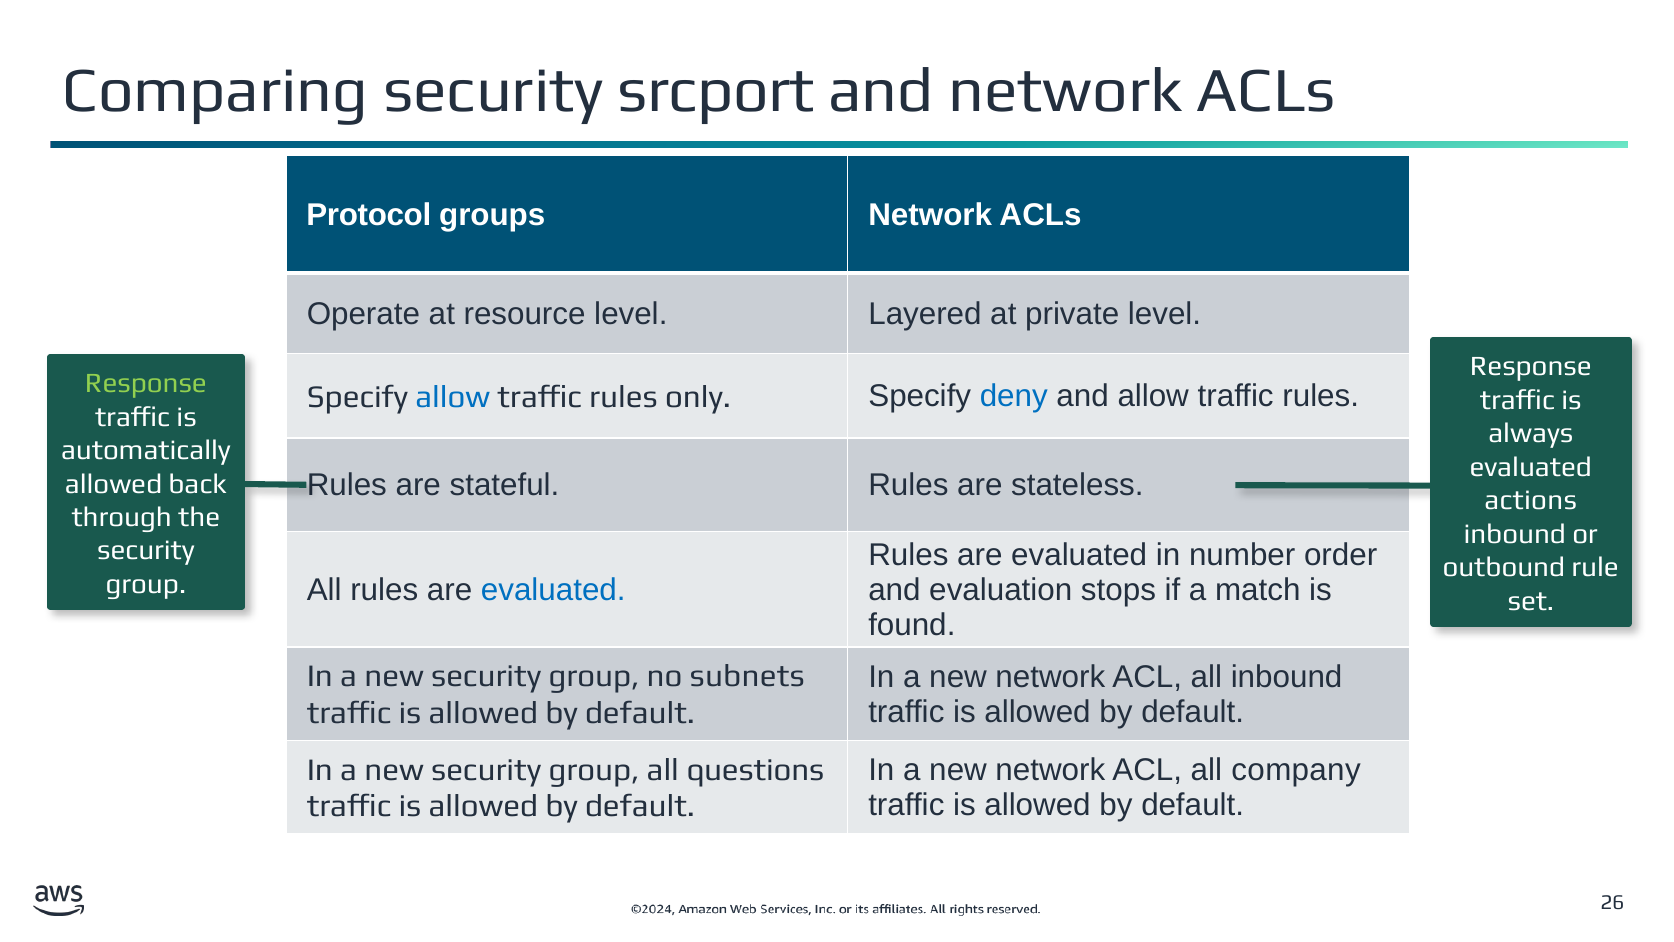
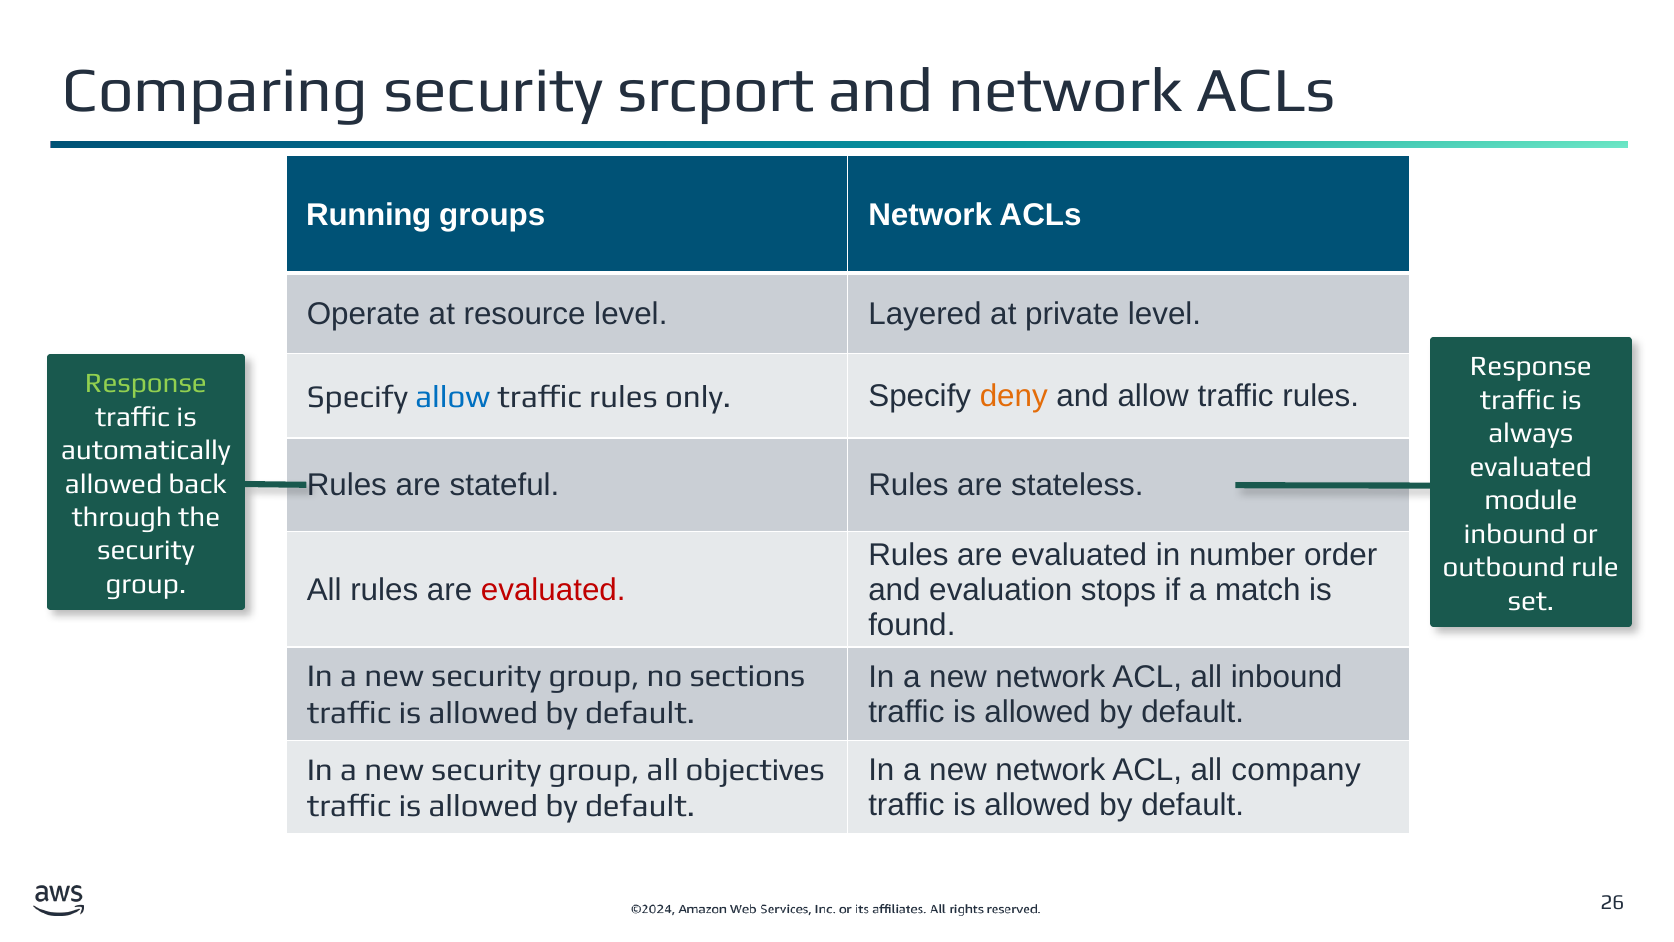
Protocol: Protocol -> Running (369, 215)
deny colour: blue -> orange (1014, 396)
actions: actions -> module (1531, 500)
evaluated colour: blue -> red (553, 590)
subnets: subnets -> sections (748, 676)
questions: questions -> objectives (755, 770)
